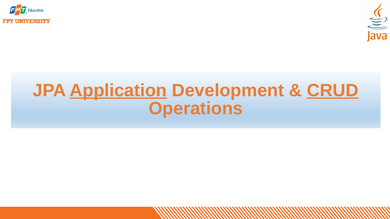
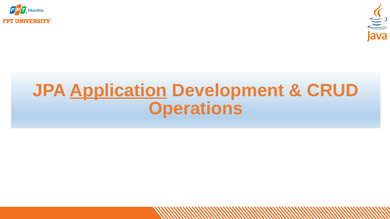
CRUD underline: present -> none (333, 91)
